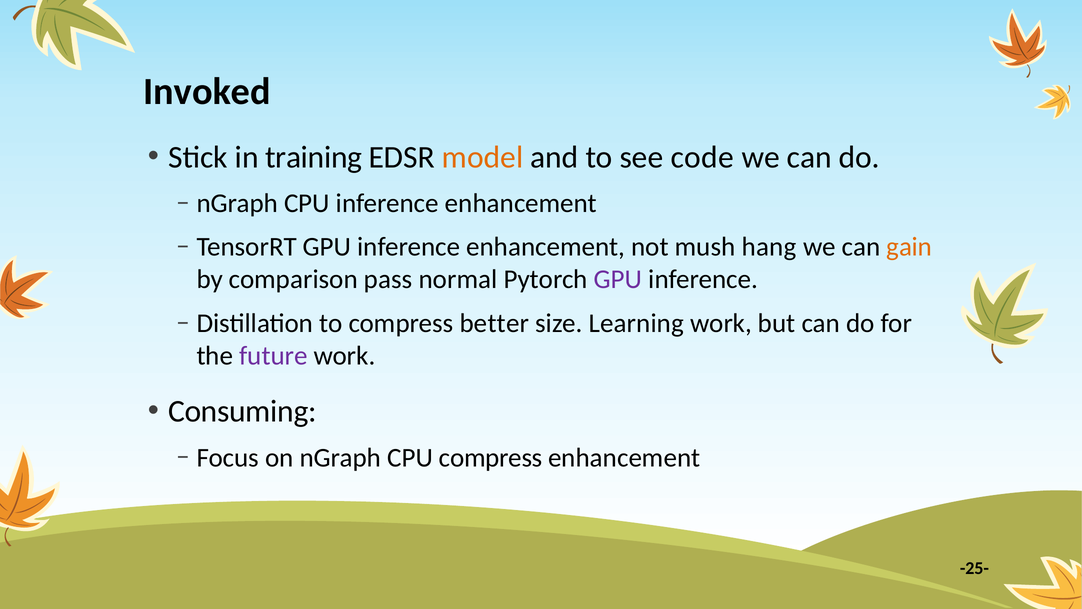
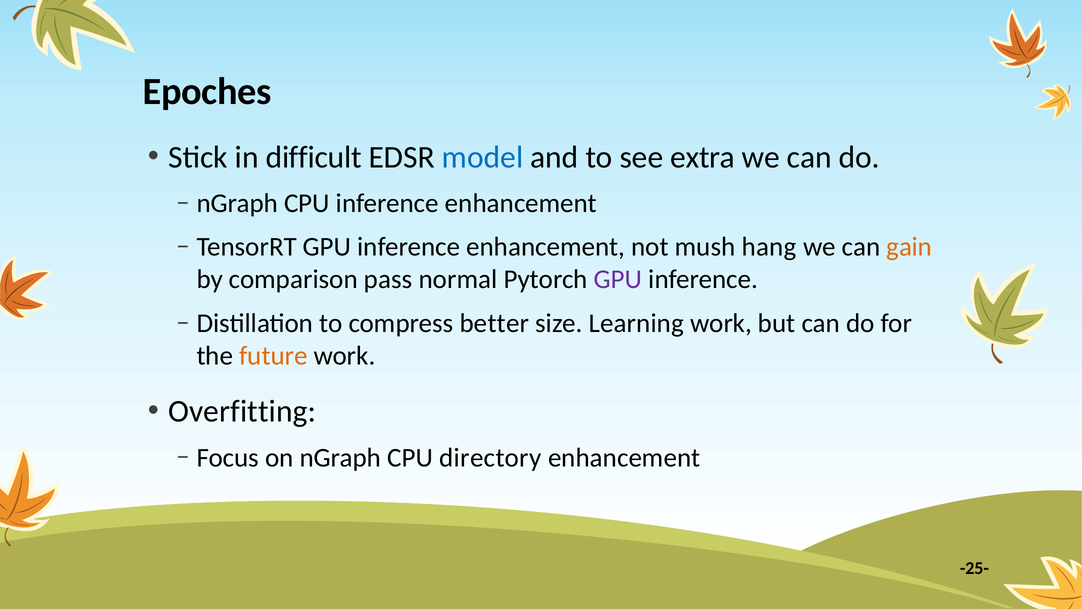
Invoked: Invoked -> Epoches (207, 91)
training: training -> difficult (314, 157)
model colour: orange -> blue (483, 157)
code: code -> extra (703, 157)
future colour: purple -> orange (273, 356)
Consuming: Consuming -> Overfitting (242, 411)
CPU compress: compress -> directory (490, 457)
